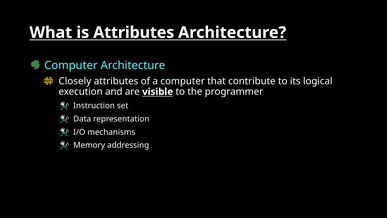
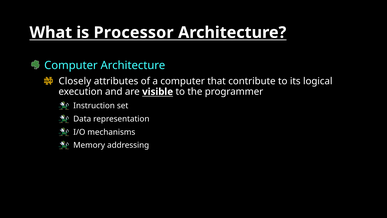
is Attributes: Attributes -> Processor (134, 33)
